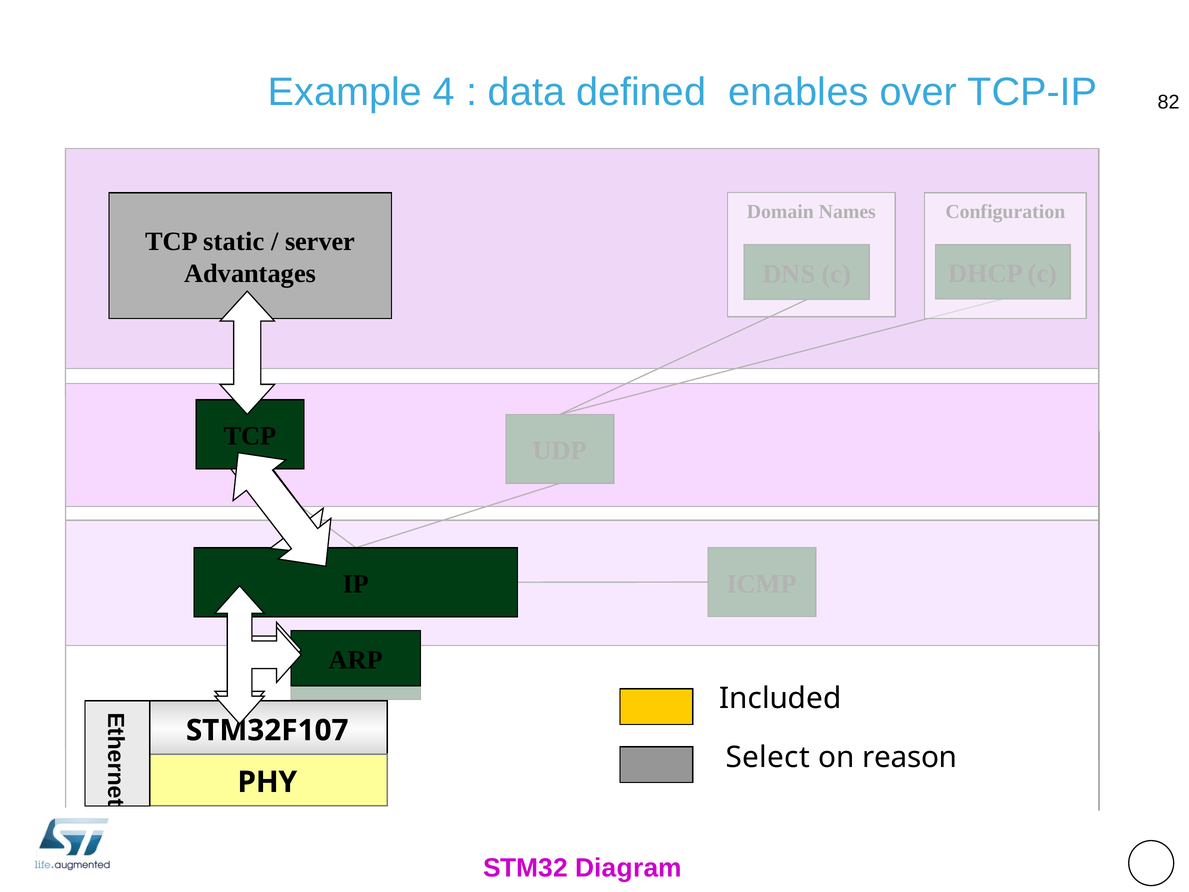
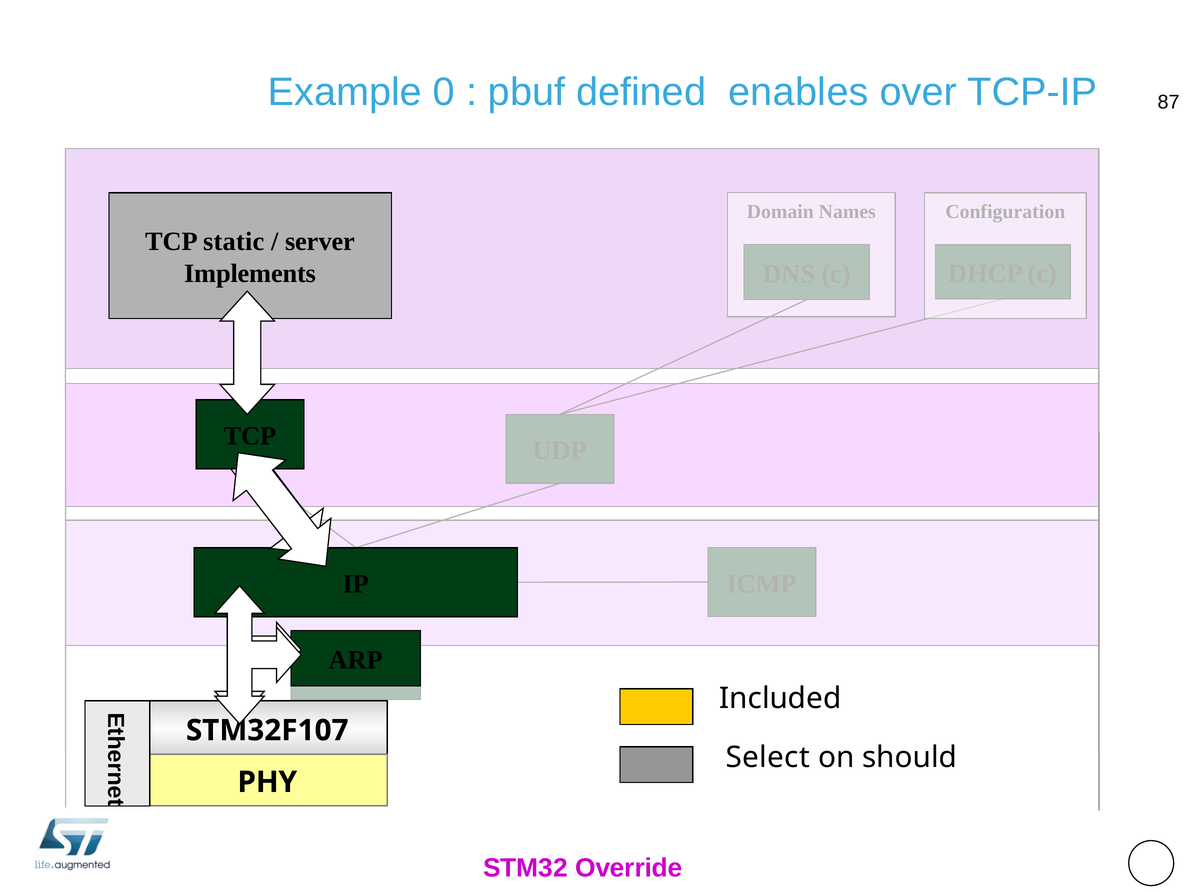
4: 4 -> 0 (444, 92)
data: data -> pbuf (527, 92)
82: 82 -> 87 (1169, 102)
Advantages: Advantages -> Implements (250, 273)
reason: reason -> should (910, 757)
Diagram: Diagram -> Override (629, 868)
